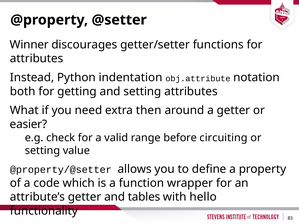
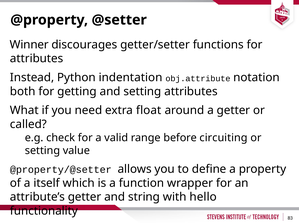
then: then -> float (149, 110)
easier: easier -> called (28, 124)
a code: code -> itself (47, 183)
tables: tables -> string (144, 197)
